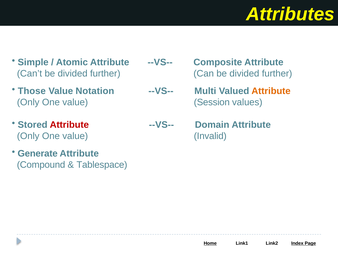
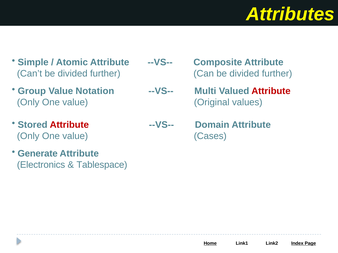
Those: Those -> Group (32, 91)
Attribute colour: orange -> red (271, 91)
Session: Session -> Original (212, 102)
Invalid: Invalid -> Cases (210, 136)
Compound: Compound -> Electronics (41, 165)
